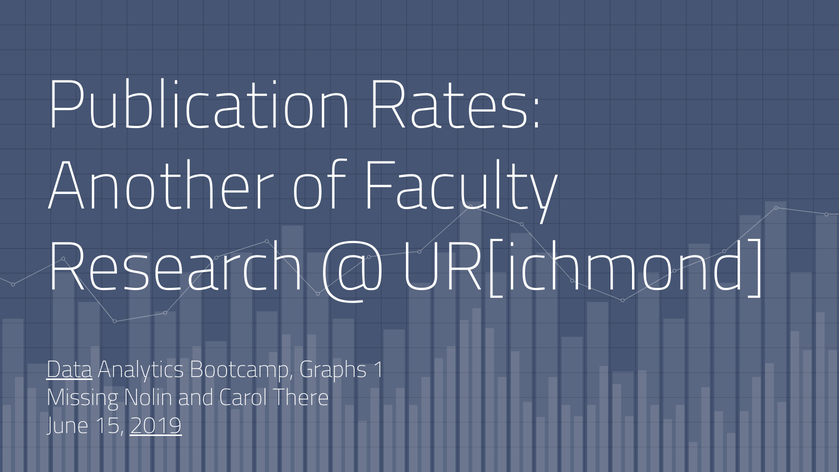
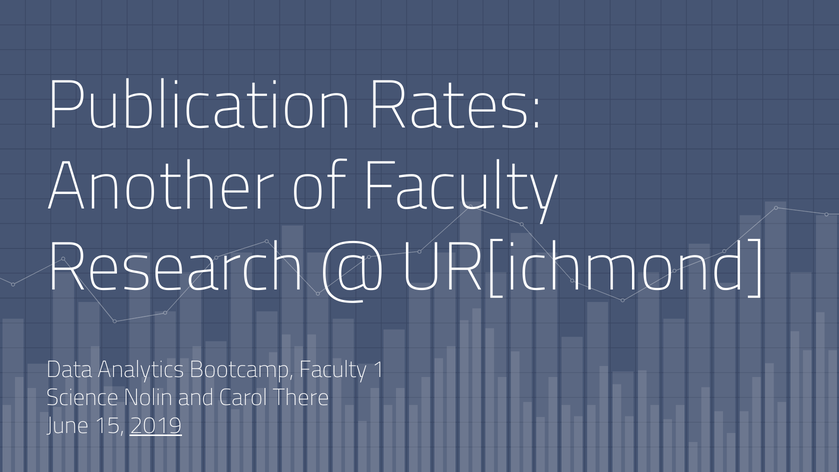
Data underline: present -> none (69, 369)
Bootcamp Graphs: Graphs -> Faculty (333, 369)
Missing: Missing -> Science (82, 397)
